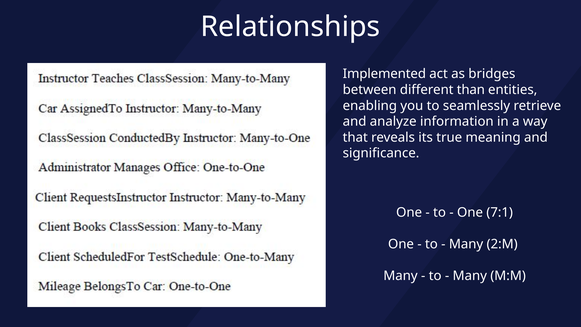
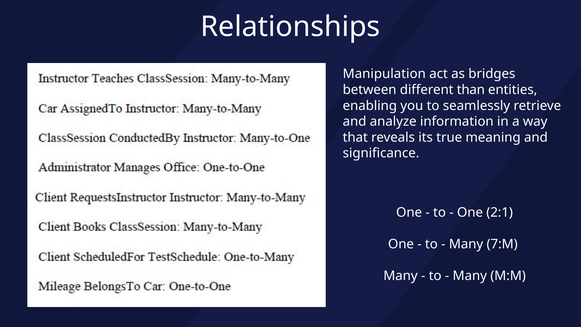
Implemented: Implemented -> Manipulation (384, 74)
7:1: 7:1 -> 2:1 (500, 212)
2:M: 2:M -> 7:M (502, 244)
